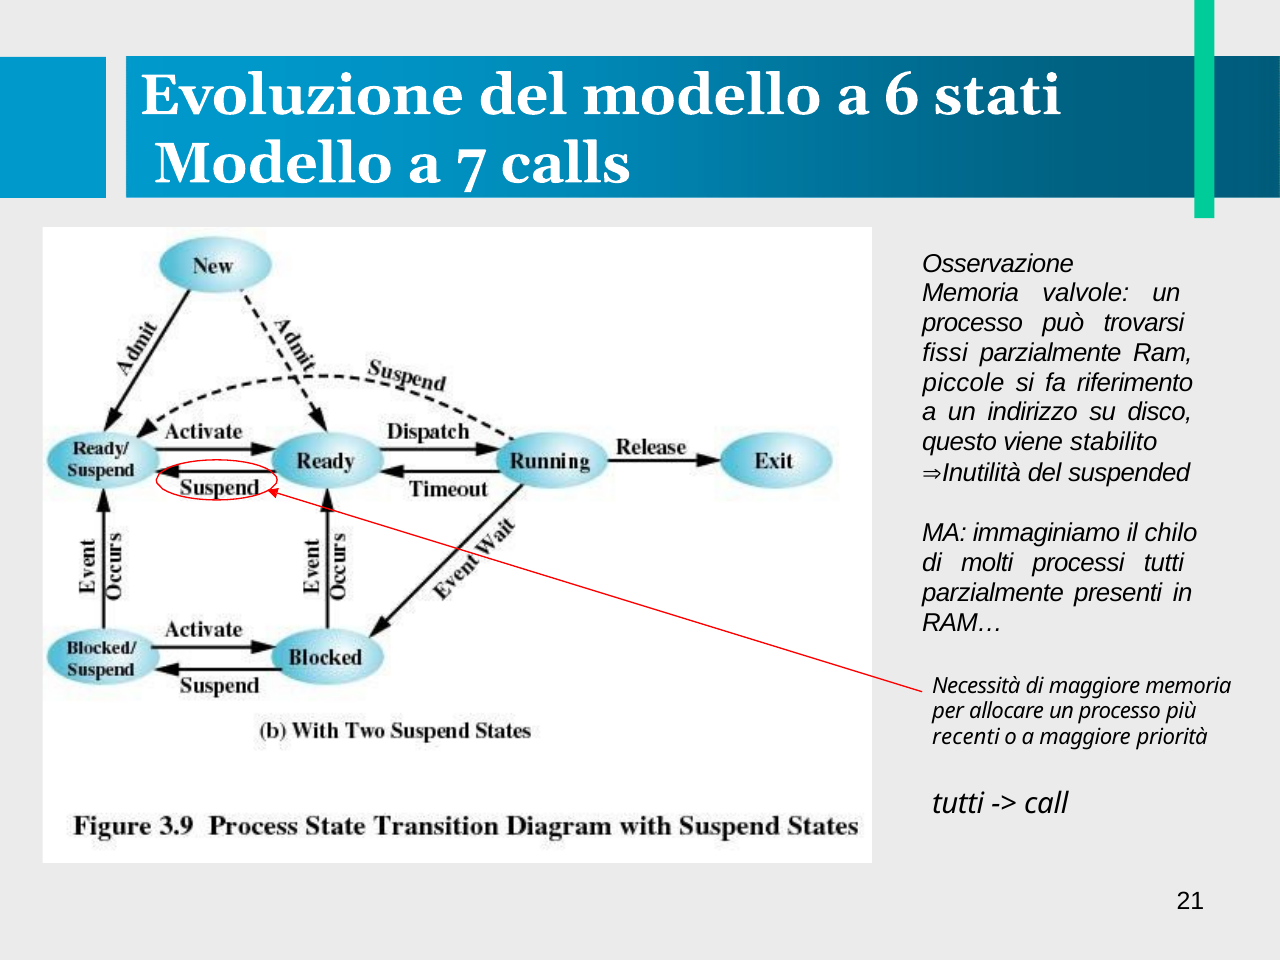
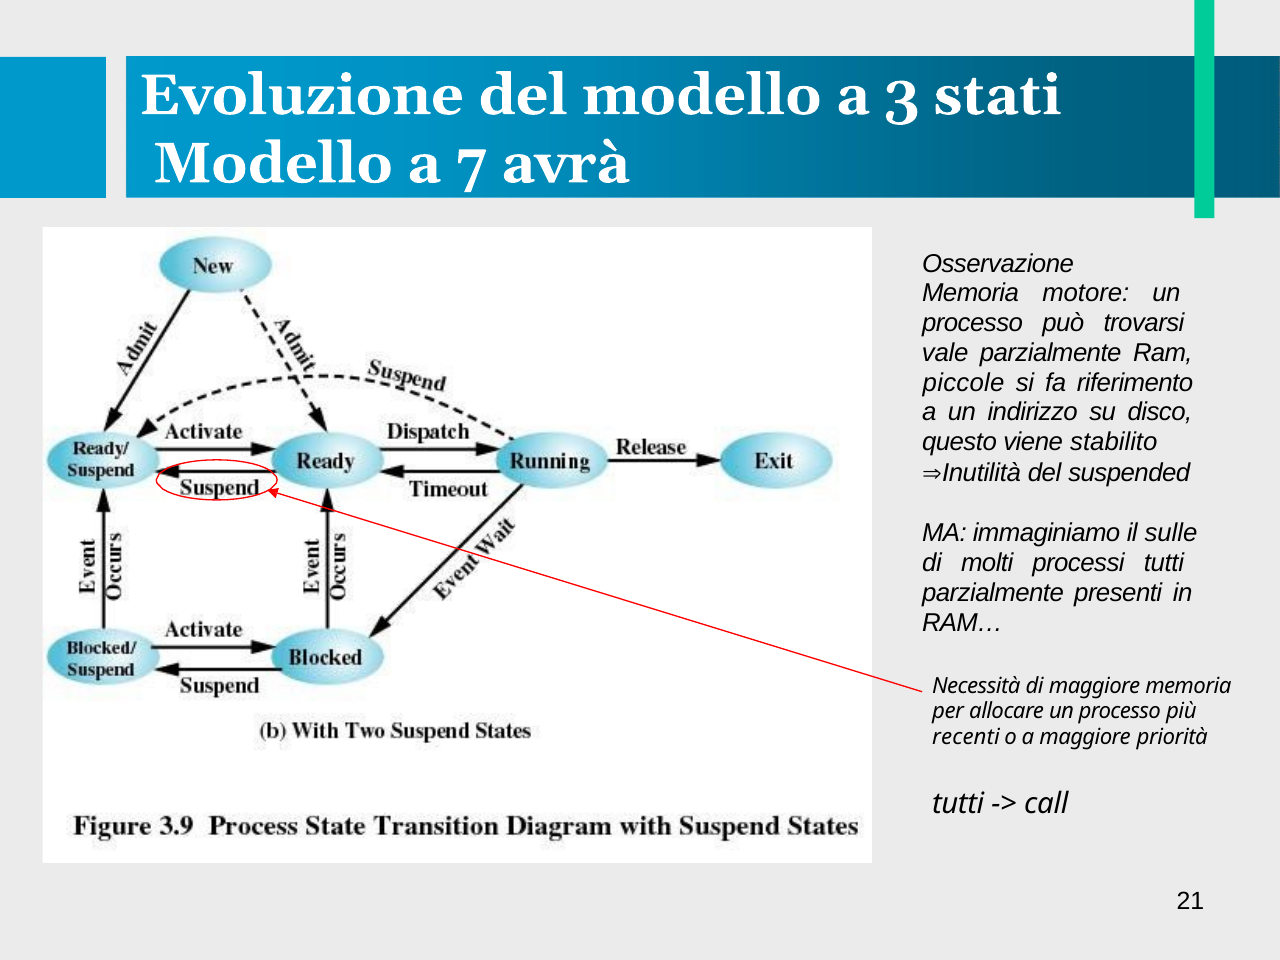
6: 6 -> 3 (902, 95)
calls: calls -> avrà (566, 164)
valvole: valvole -> motore (1086, 293)
fissi: fissi -> vale (945, 353)
chilo: chilo -> sulle (1171, 533)
